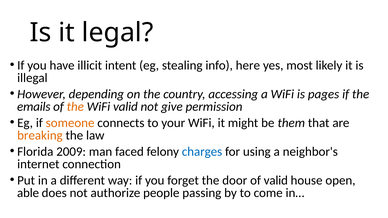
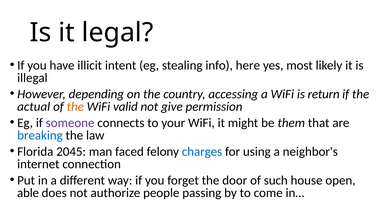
pages: pages -> return (324, 94)
emails: emails -> actual (34, 107)
someone colour: orange -> purple (70, 123)
breaking colour: orange -> blue (40, 136)
2009: 2009 -> 2045 (71, 152)
of valid: valid -> such (276, 181)
